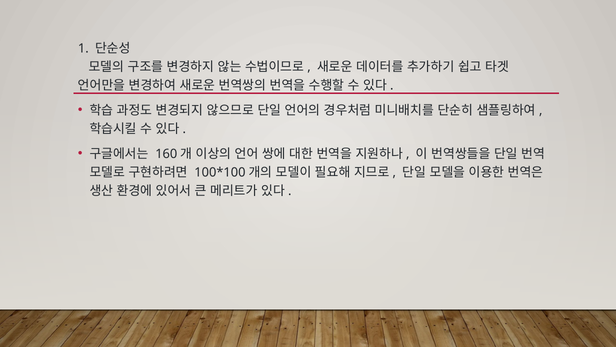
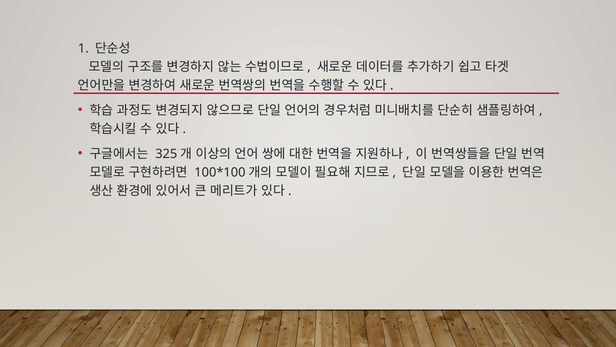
160: 160 -> 325 (166, 154)
